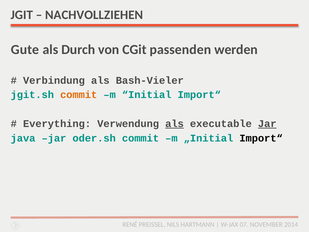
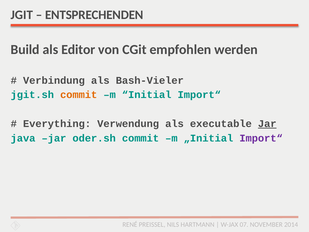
NACHVOLLZIEHEN: NACHVOLLZIEHEN -> ENTSPRECHENDEN (94, 15)
Gute: Gute -> Build (25, 50)
Durch: Durch -> Editor (78, 50)
passenden: passenden -> empfohlen (180, 50)
als underline: present -> none (175, 124)
Import“ colour: black -> purple (261, 138)
